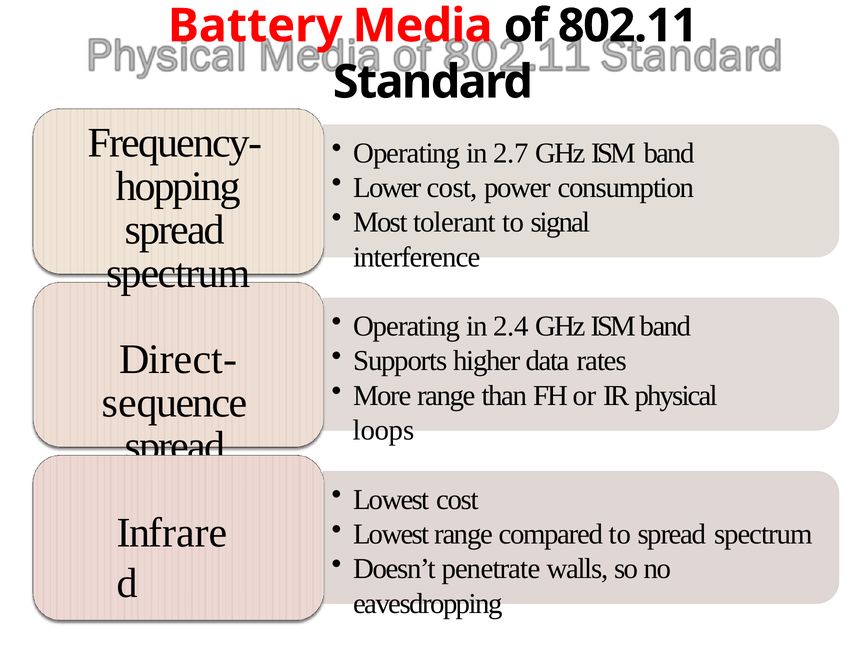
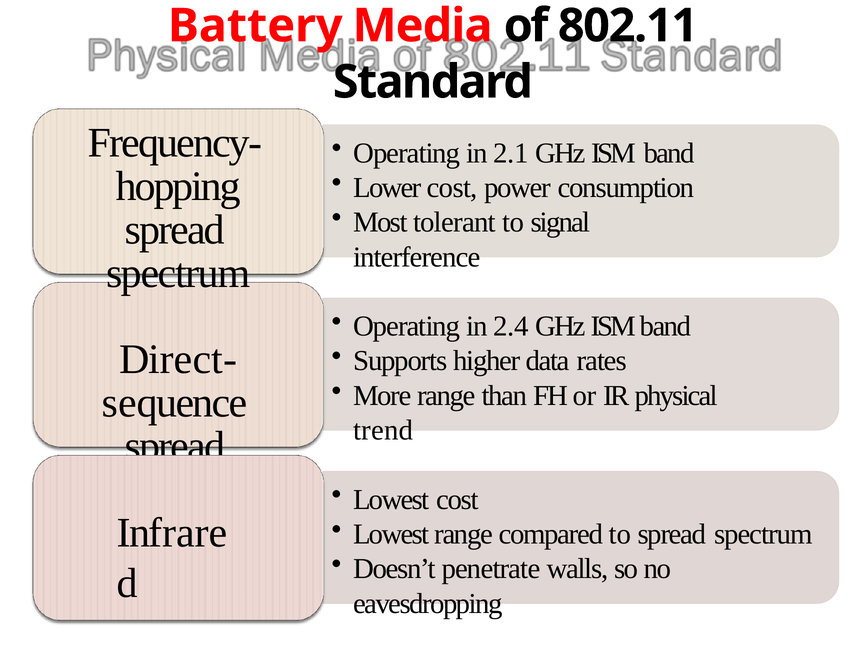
2.7: 2.7 -> 2.1 (511, 153)
loops: loops -> trend (383, 430)
